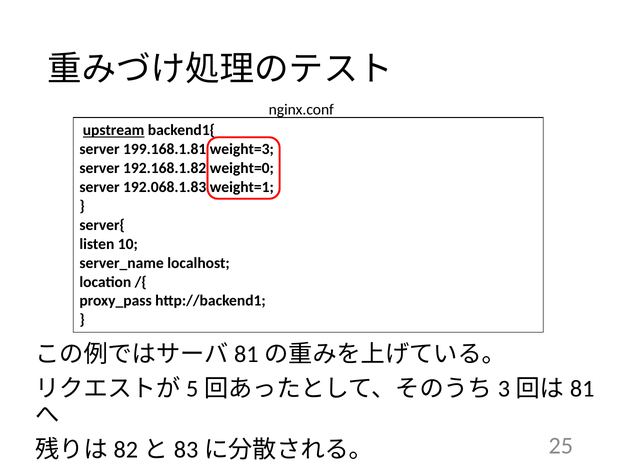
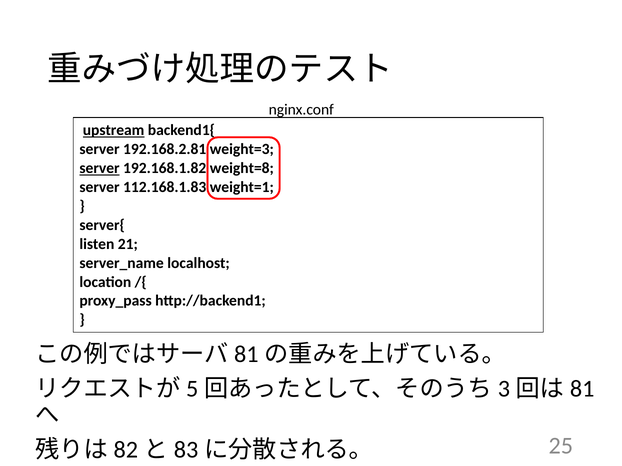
199.168.1.81: 199.168.1.81 -> 192.168.2.81 (165, 149)
server underline: none -> present (100, 168)
weight=0: weight=0 -> weight=8 (242, 168)
192.068.1.83: 192.068.1.83 -> 112.168.1.83 (165, 187)
10: 10 -> 21 (128, 244)
